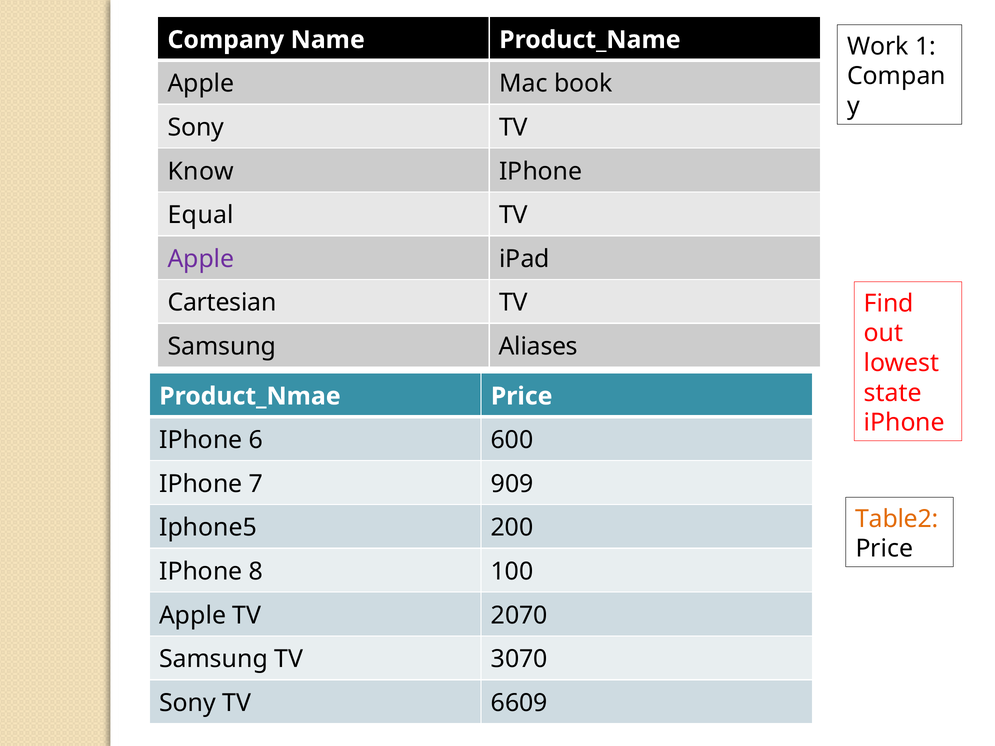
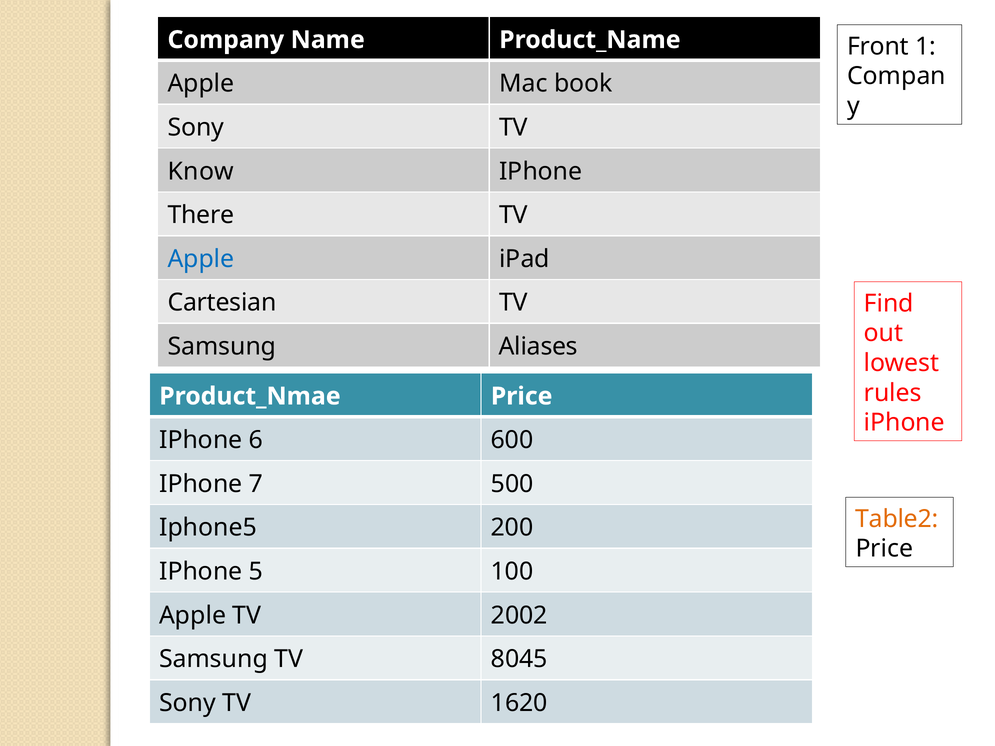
Work: Work -> Front (878, 46)
Equal: Equal -> There (201, 215)
Apple colour: purple -> blue (201, 259)
state: state -> rules (893, 393)
909: 909 -> 500 (512, 484)
8: 8 -> 5 (256, 572)
2070: 2070 -> 2002 (519, 616)
3070: 3070 -> 8045 (519, 659)
6609: 6609 -> 1620 (519, 703)
